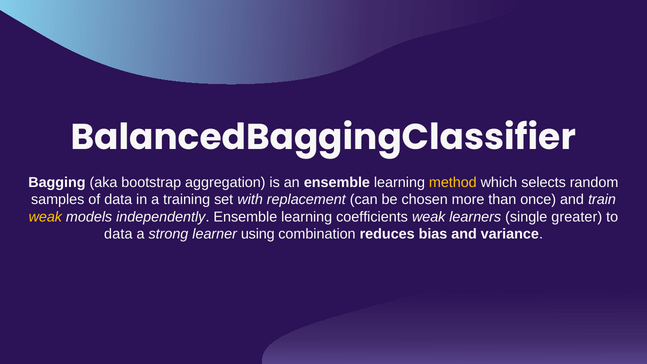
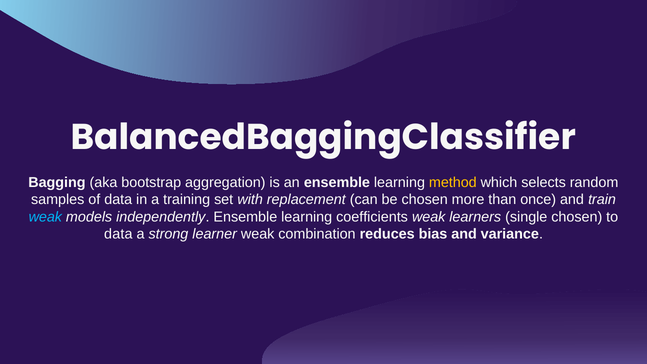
weak colour: yellow -> light blue (45, 217)
single greater: greater -> chosen (577, 217)
learner using: using -> weak (258, 234)
